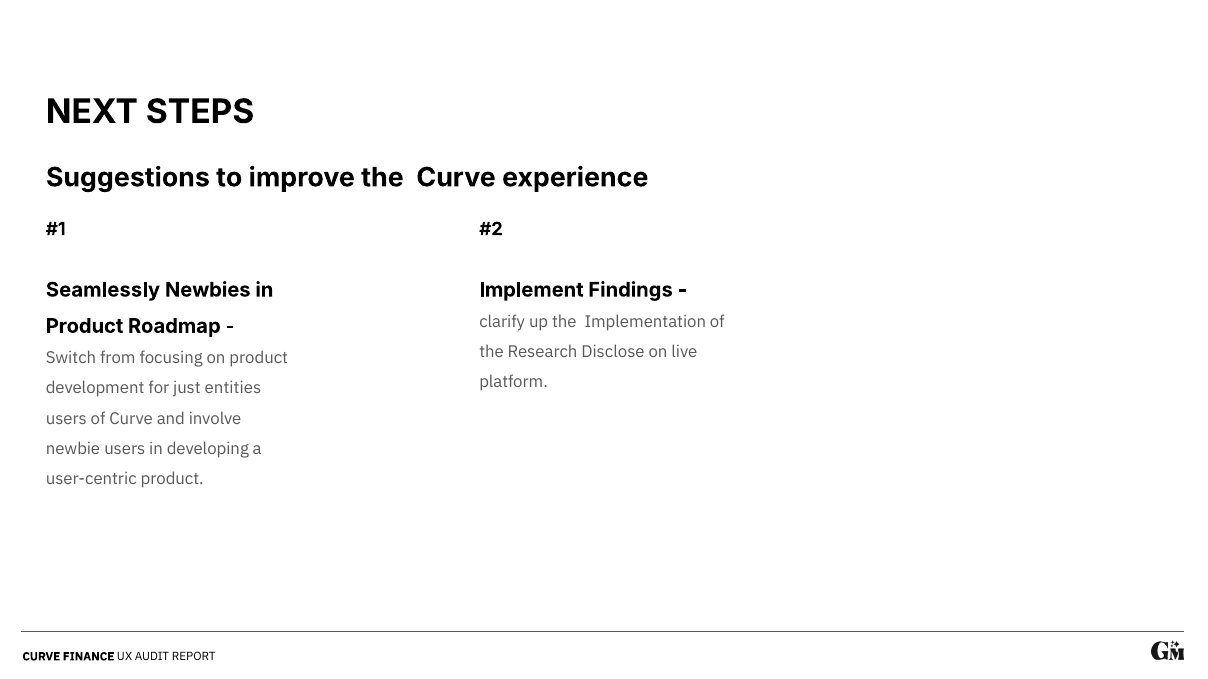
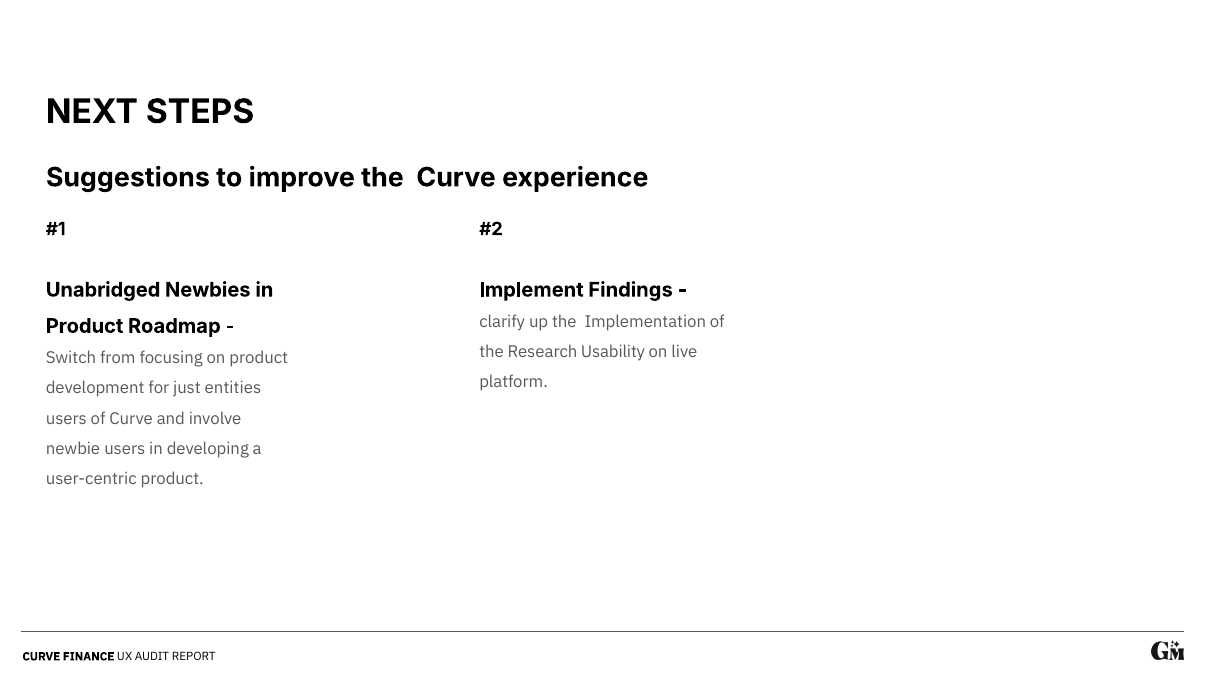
Seamlessly: Seamlessly -> Unabridged (103, 290)
Disclose: Disclose -> Usability (613, 352)
